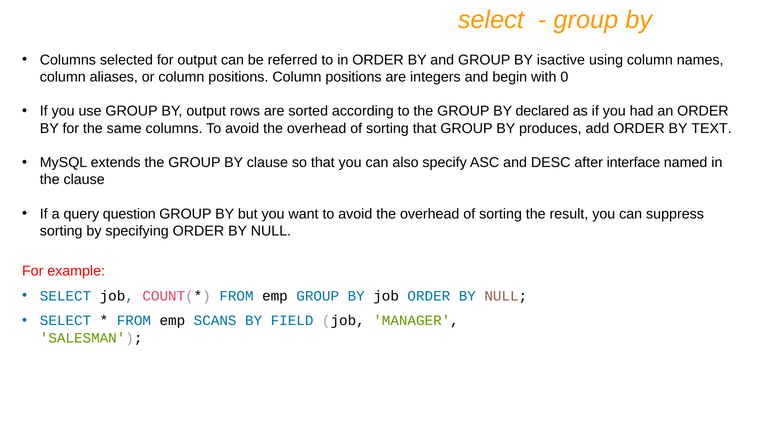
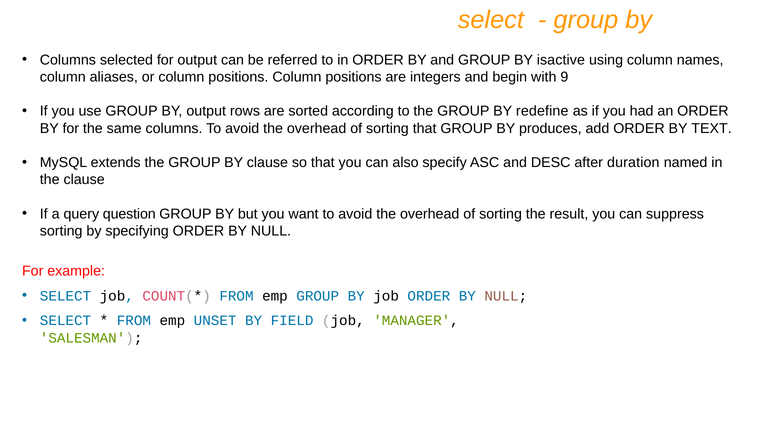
0: 0 -> 9 (564, 77)
declared: declared -> redefine (542, 111)
interface: interface -> duration (633, 162)
SCANS: SCANS -> UNSET (215, 320)
